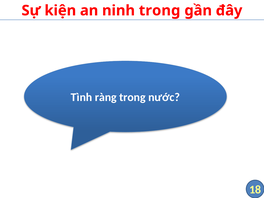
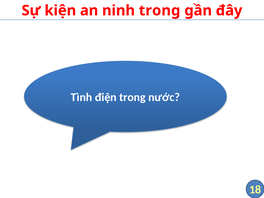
ràng: ràng -> điện (106, 97)
